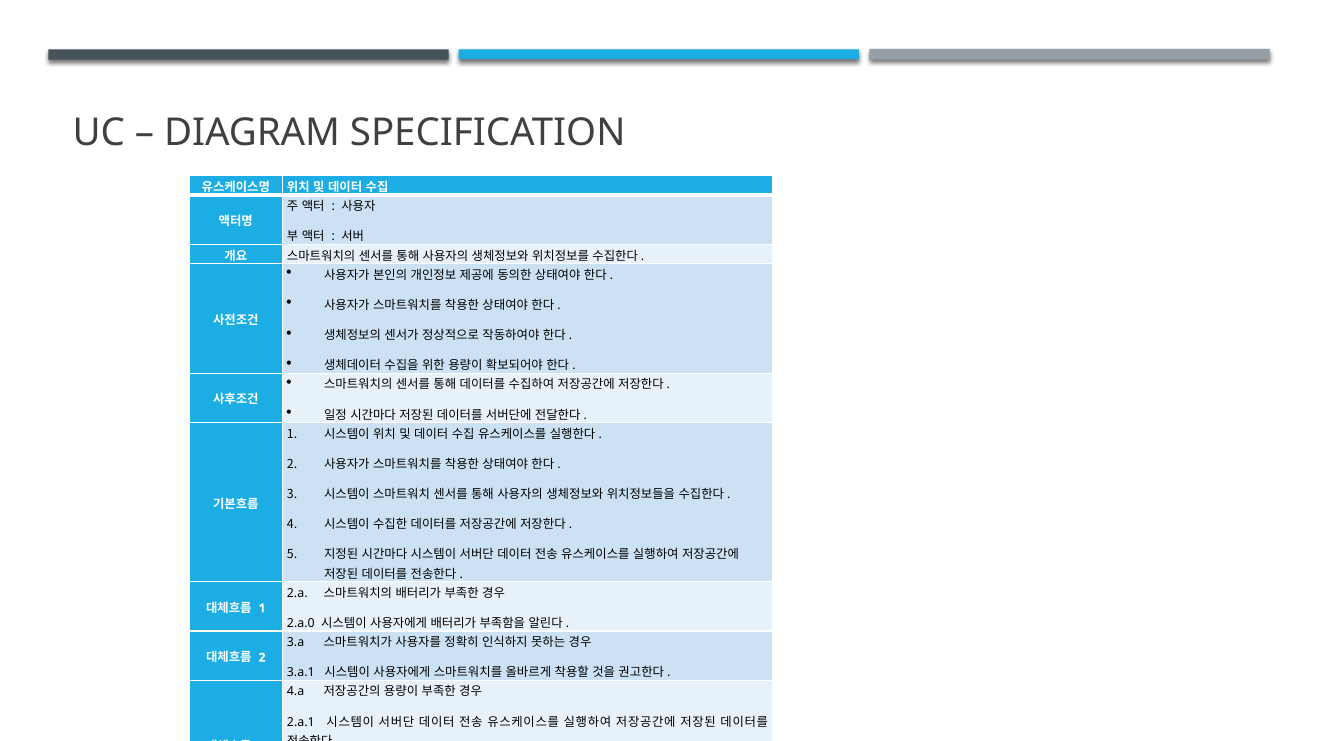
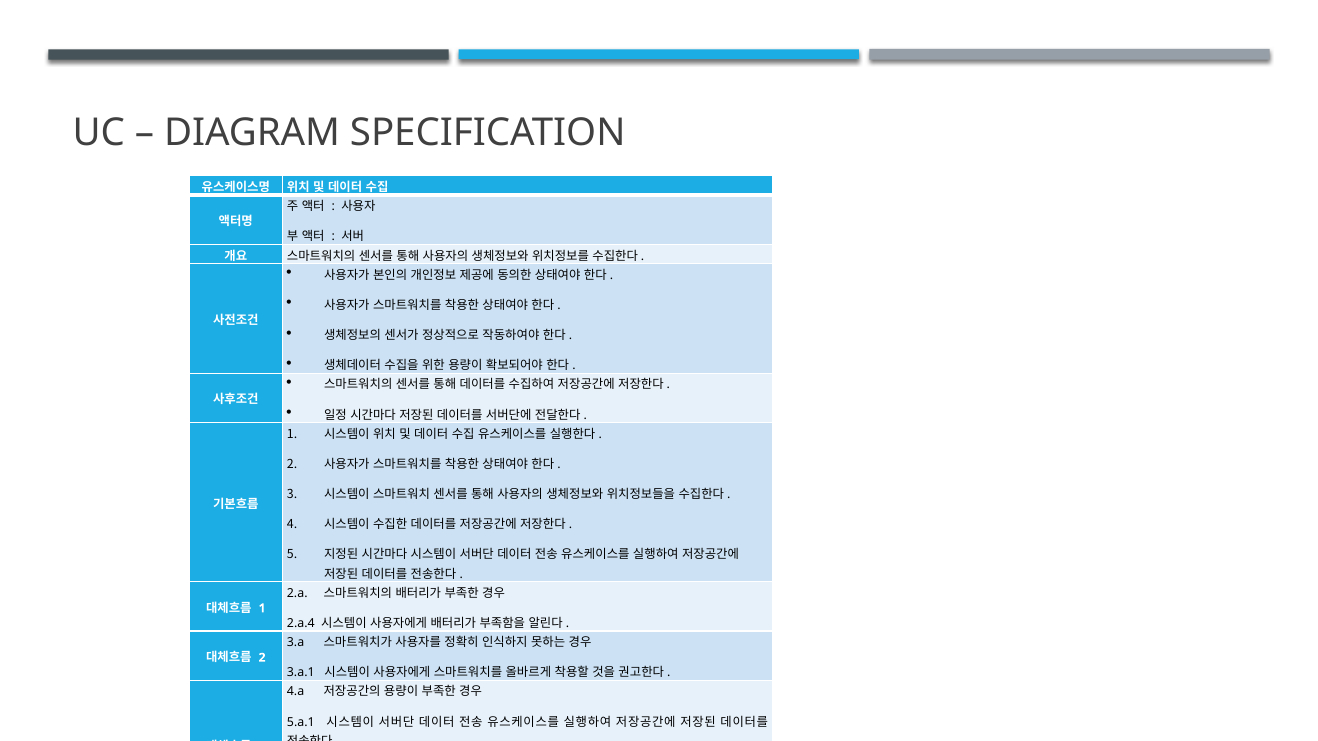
2.a.0: 2.a.0 -> 2.a.4 (301, 624)
2.a.1: 2.a.1 -> 5.a.1 (301, 722)
